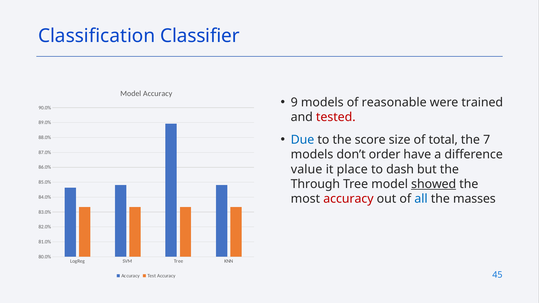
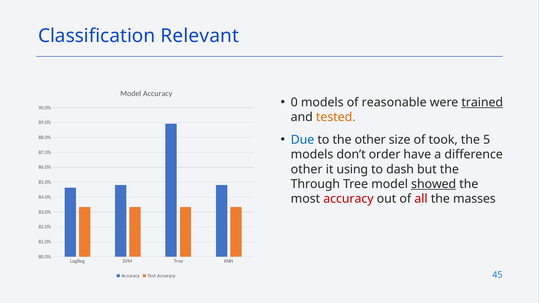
Classifier: Classifier -> Relevant (200, 36)
9: 9 -> 0 (294, 102)
trained underline: none -> present (482, 102)
tested colour: red -> orange (336, 117)
the score: score -> other (370, 140)
total: total -> took (443, 140)
7: 7 -> 5 (487, 140)
value: value -> other (307, 169)
place: place -> using (352, 169)
all colour: blue -> red (421, 199)
